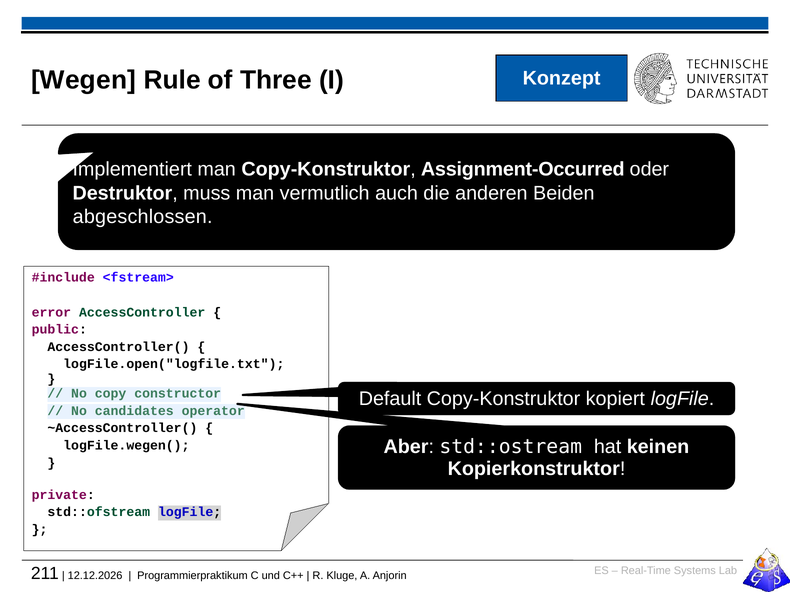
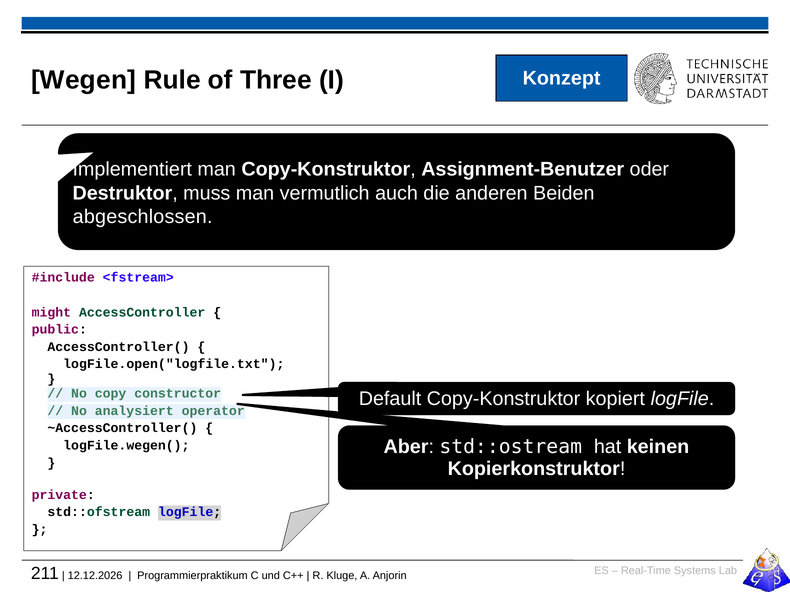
Assignment-Occurred: Assignment-Occurred -> Assignment-Benutzer (523, 169)
error: error -> might (51, 312)
candidates: candidates -> analysiert (134, 411)
